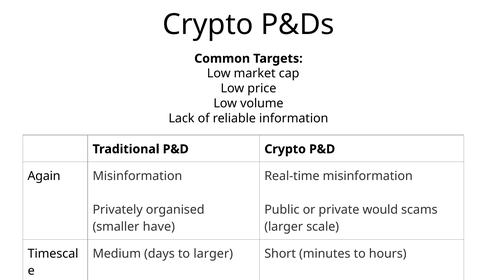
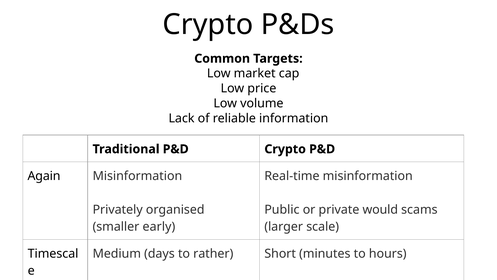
have: have -> early (159, 226)
to larger: larger -> rather (213, 253)
